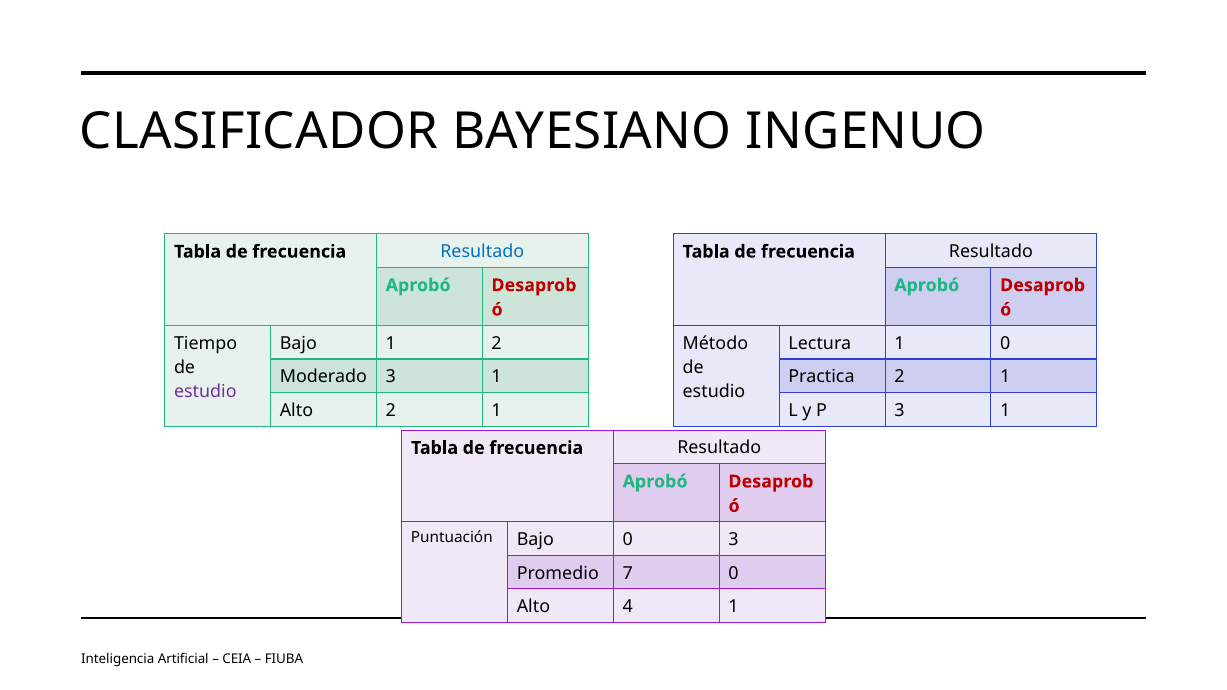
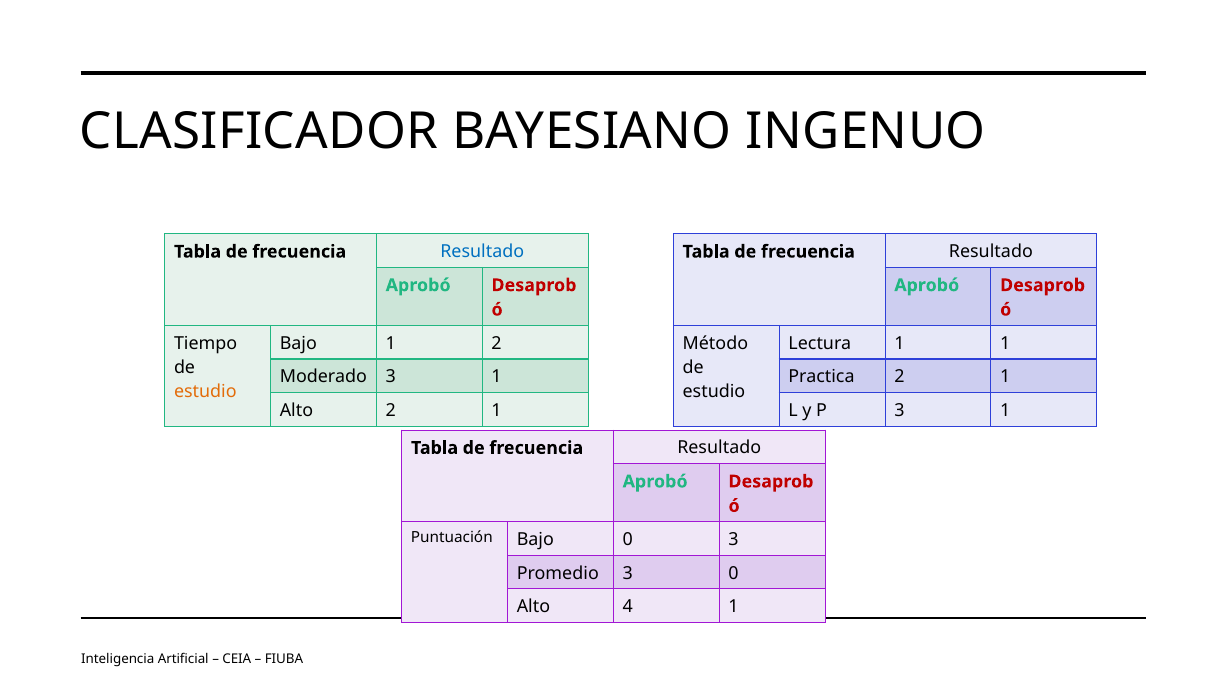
1 0: 0 -> 1 (1005, 343)
estudio colour: purple -> orange (205, 392)
Promedio 7: 7 -> 3 (628, 573)
